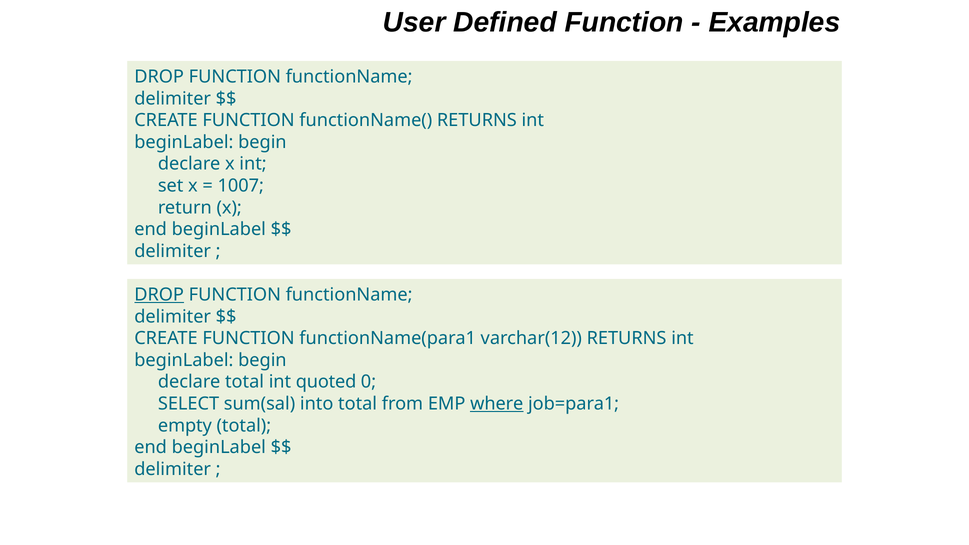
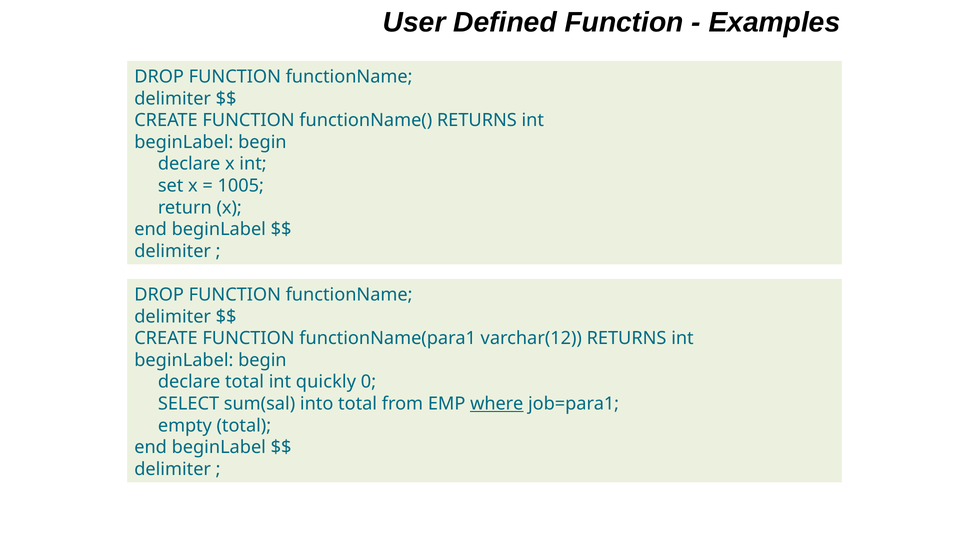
1007: 1007 -> 1005 (241, 186)
DROP underline: present -> none (159, 295)
quoted: quoted -> quickly (326, 382)
